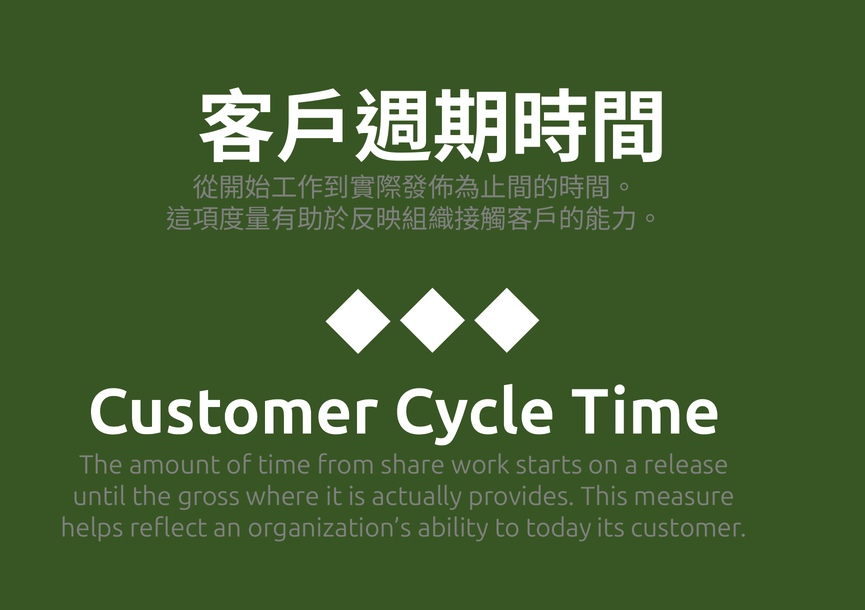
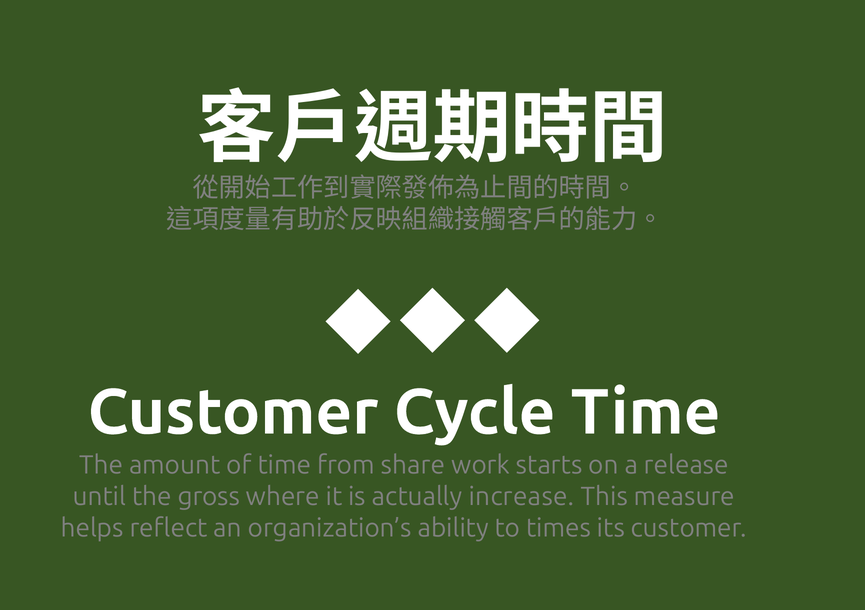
provides: provides -> increase (521, 496)
today: today -> times (559, 528)
